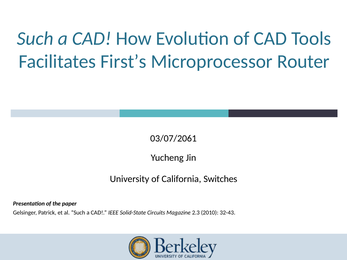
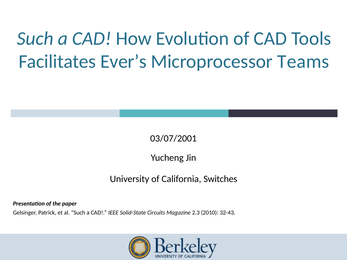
First’s: First’s -> Ever’s (123, 62)
Router: Router -> Teams (303, 62)
03/07/2061: 03/07/2061 -> 03/07/2001 (173, 139)
